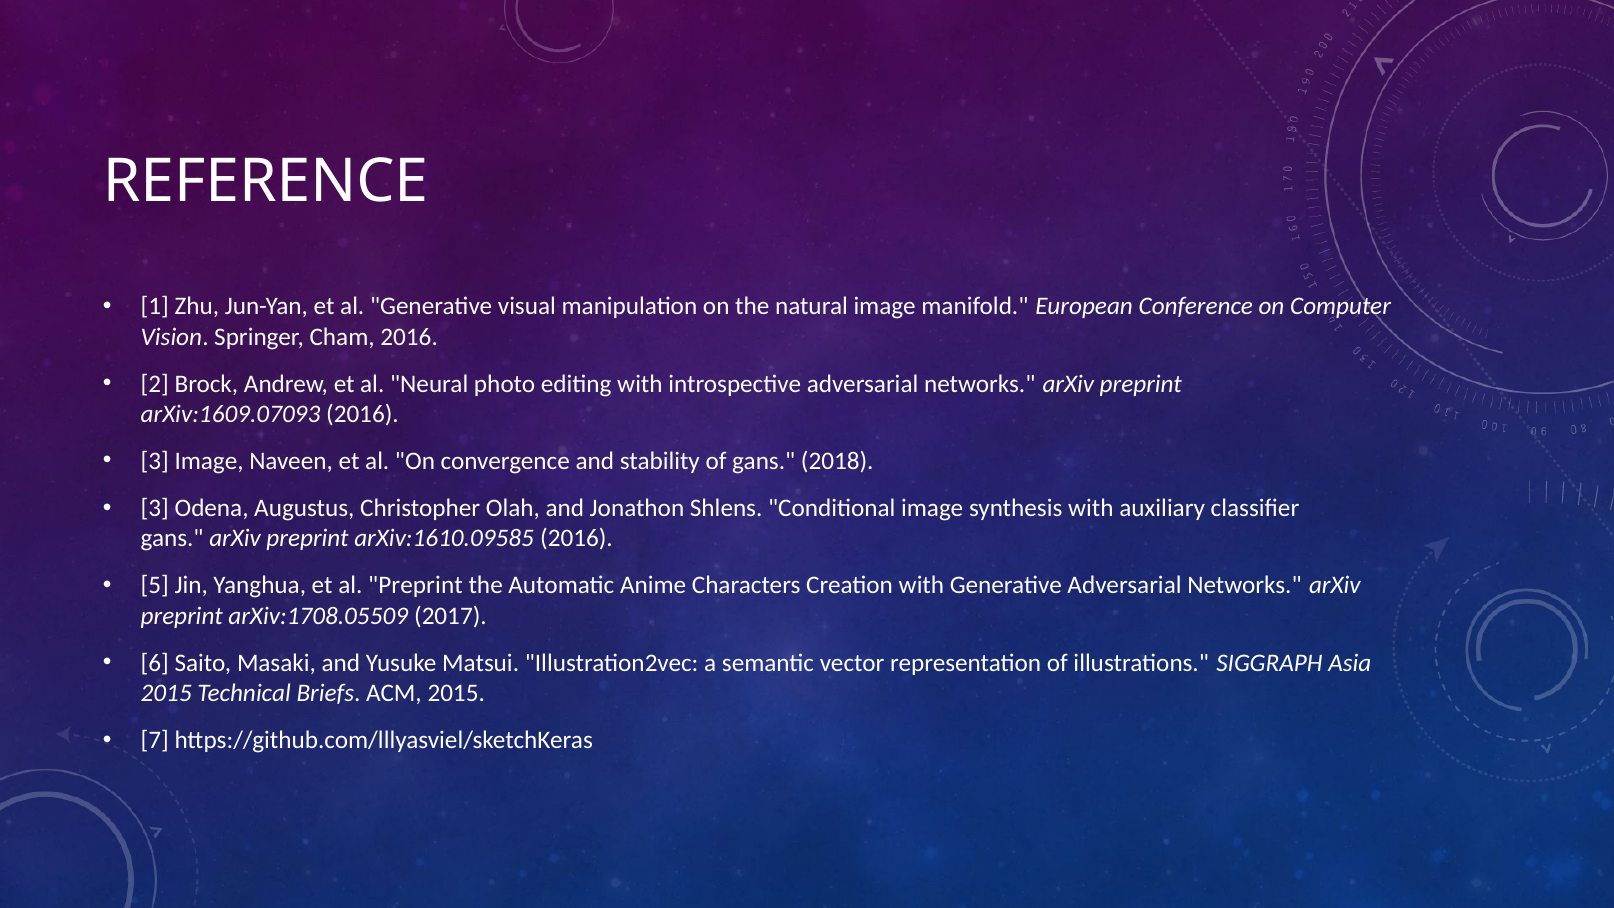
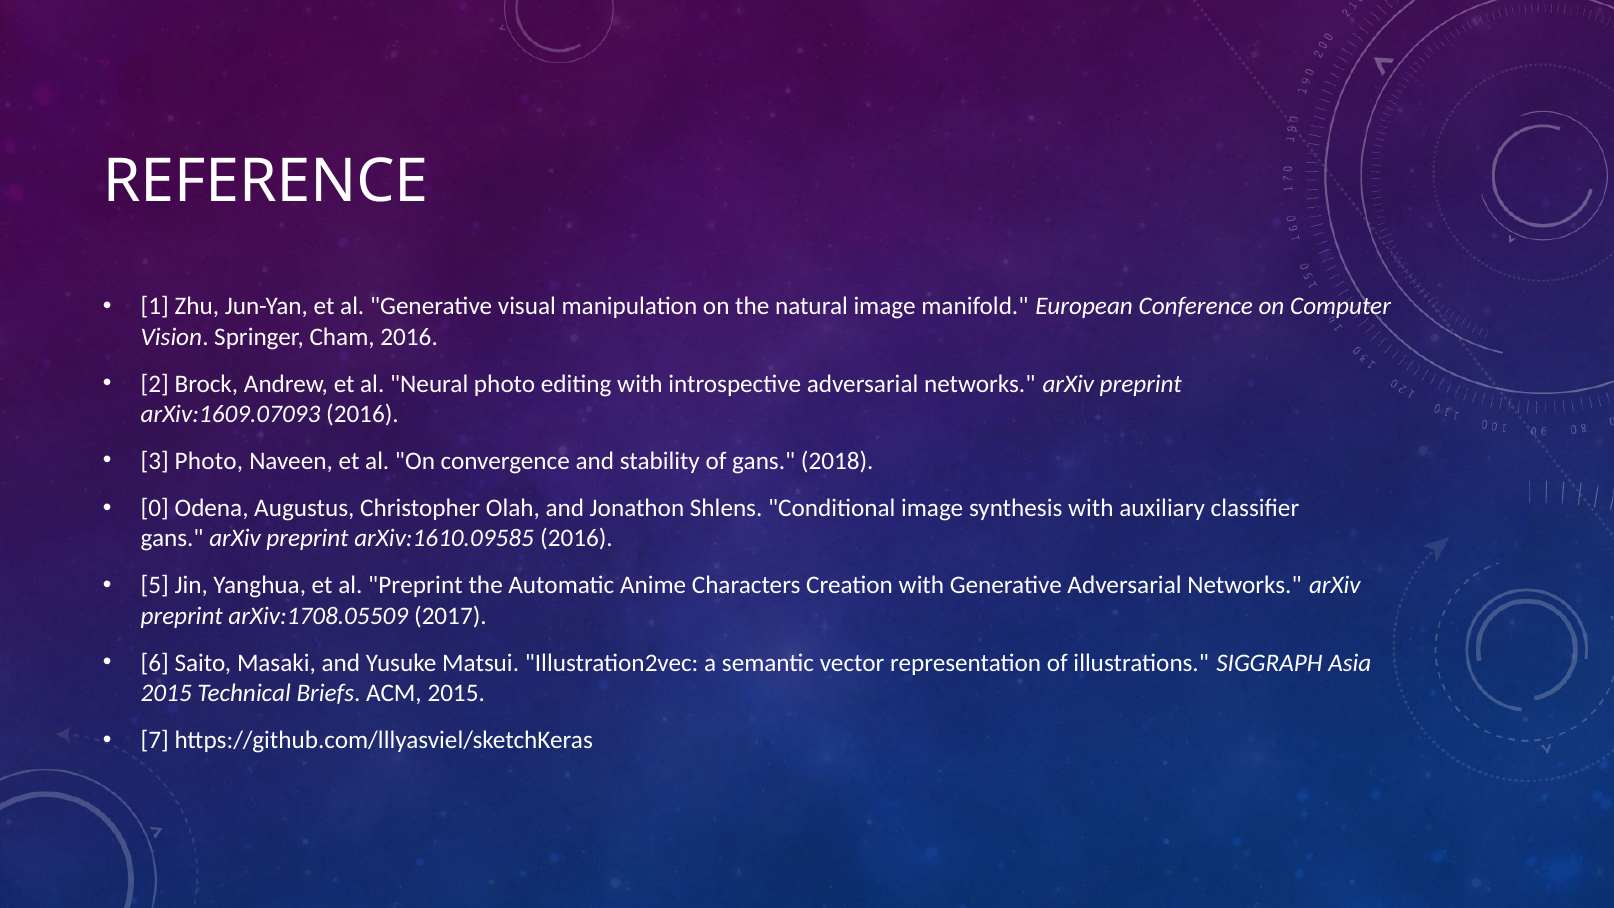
3 Image: Image -> Photo (209, 461)
3: 3 -> 0 (155, 508)
